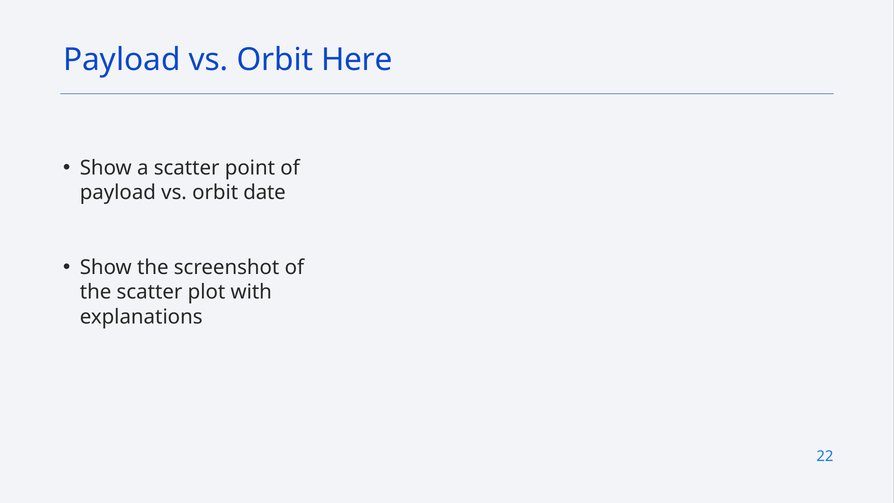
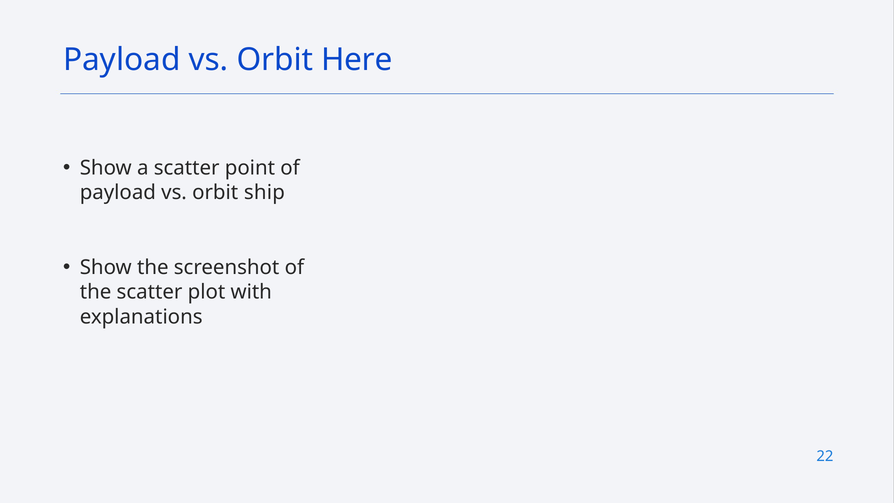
date: date -> ship (264, 192)
